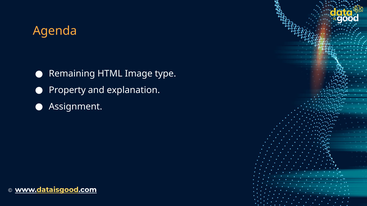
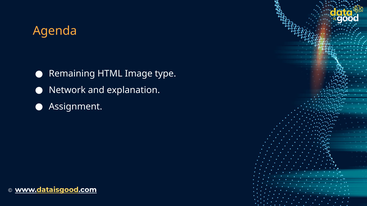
Property: Property -> Network (67, 90)
